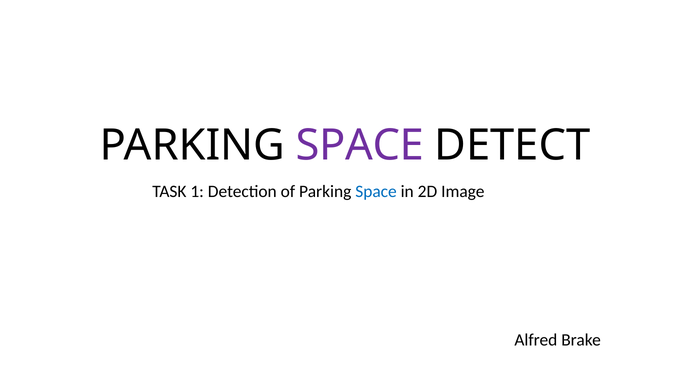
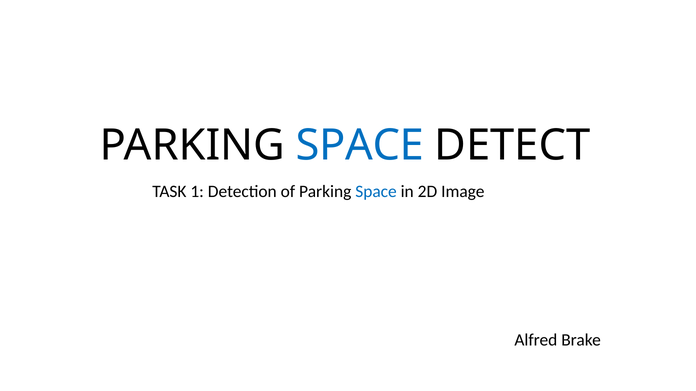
SPACE colour: purple -> blue (360, 145)
